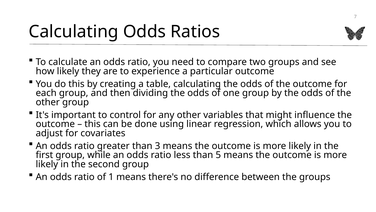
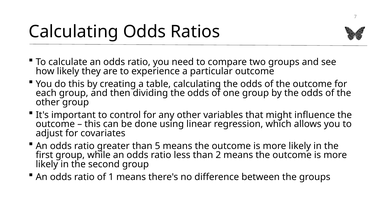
3: 3 -> 5 (158, 146)
5: 5 -> 2 (218, 155)
